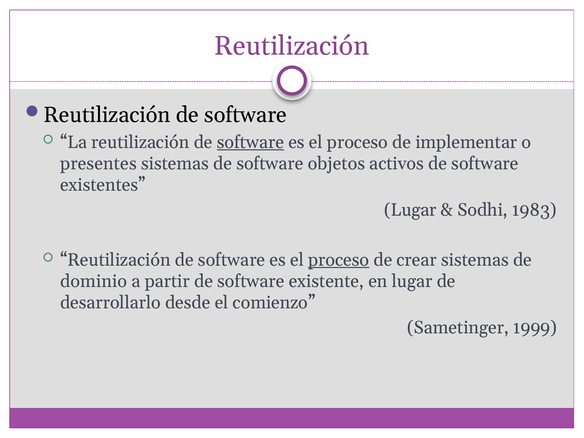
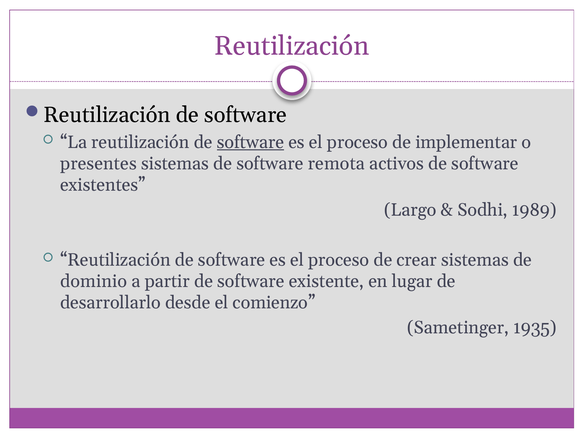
objetos: objetos -> remota (336, 164)
Lugar: Lugar -> Largo (410, 210)
1983: 1983 -> 1989 (534, 210)
proceso underline: present -> none (339, 260)
1999: 1999 -> 1935 (535, 328)
